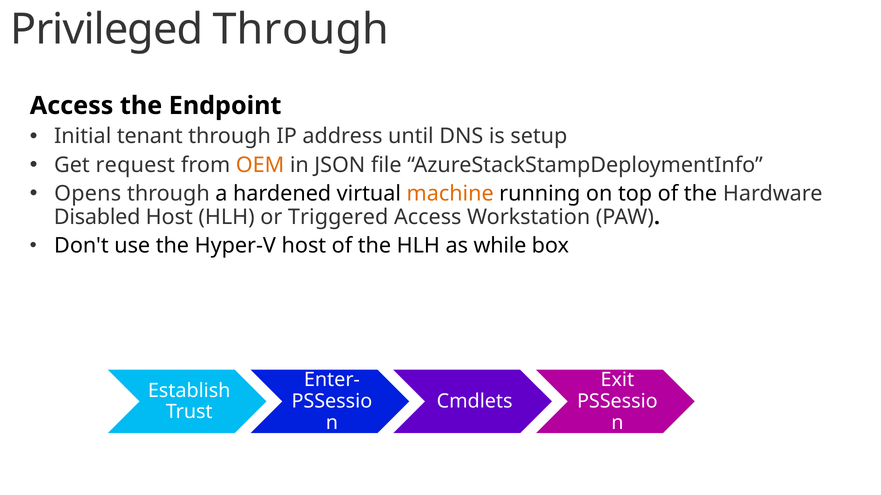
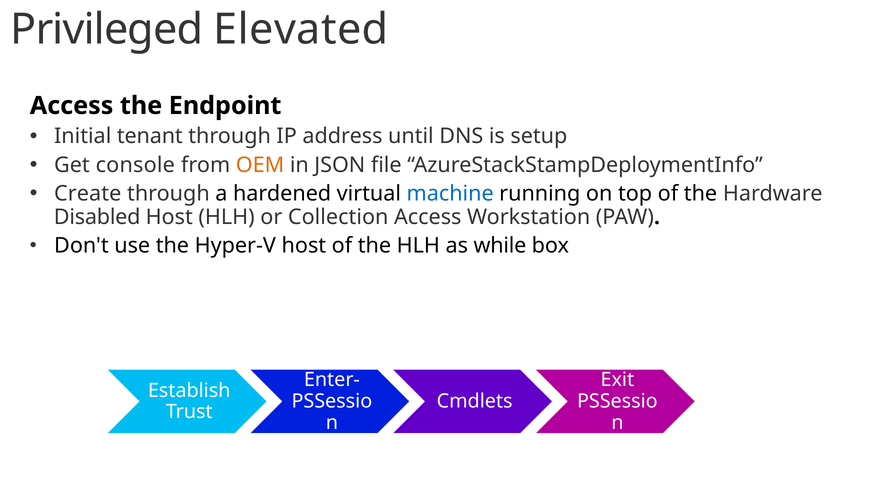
Privileged Through: Through -> Elevated (301, 30)
request: request -> console (135, 165)
Opens: Opens -> Create (88, 194)
machine colour: orange -> blue (450, 194)
Triggered: Triggered -> Collection (338, 217)
